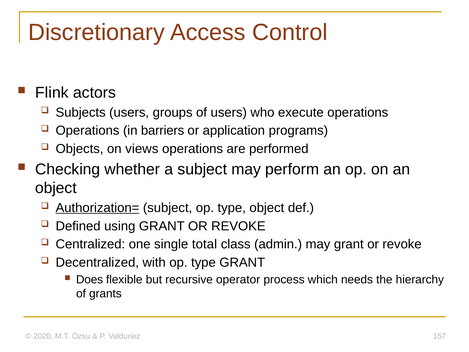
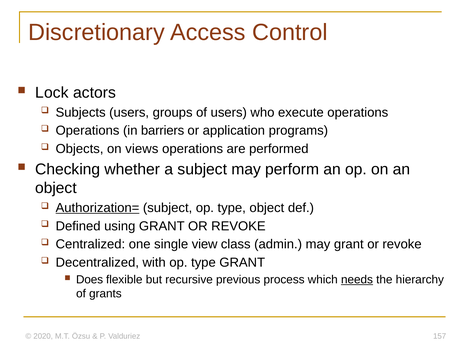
Flink: Flink -> Lock (52, 93)
total: total -> view (205, 244)
operator: operator -> previous (238, 279)
needs underline: none -> present (357, 279)
